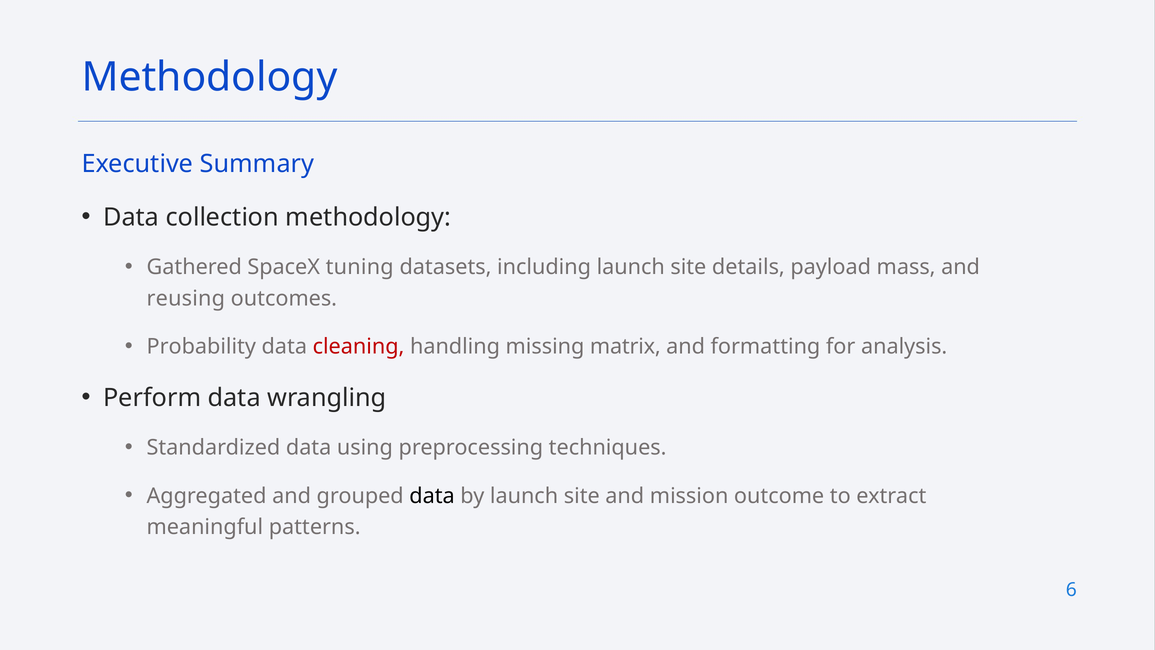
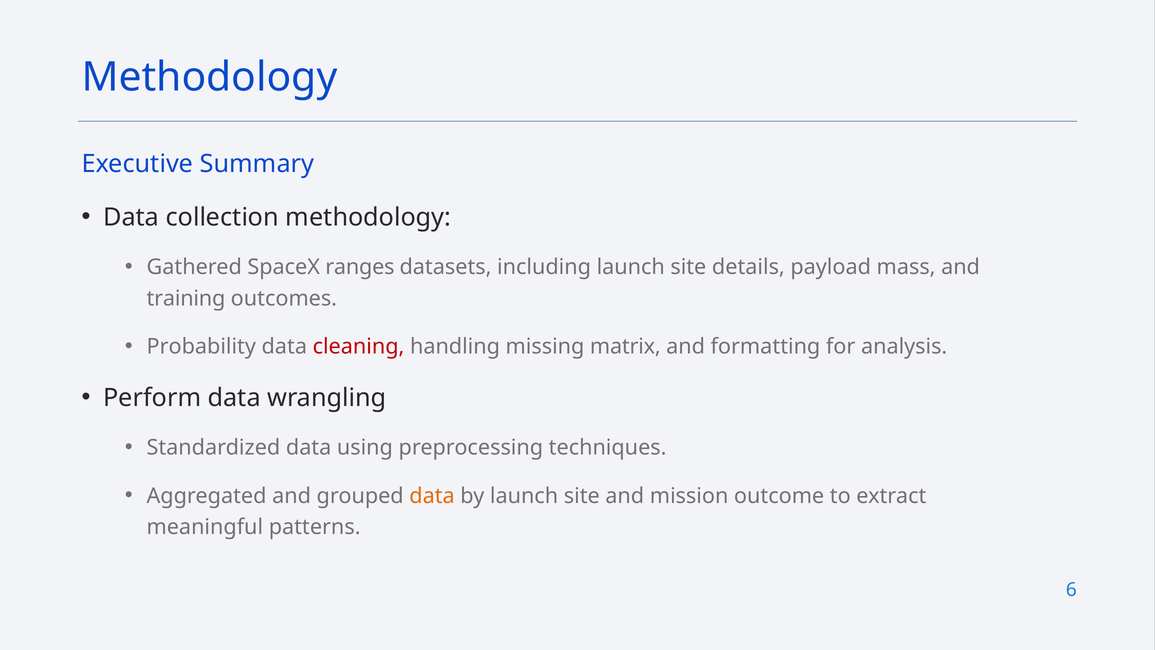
tuning: tuning -> ranges (360, 267)
reusing: reusing -> training (186, 298)
data colour: black -> orange (432, 496)
